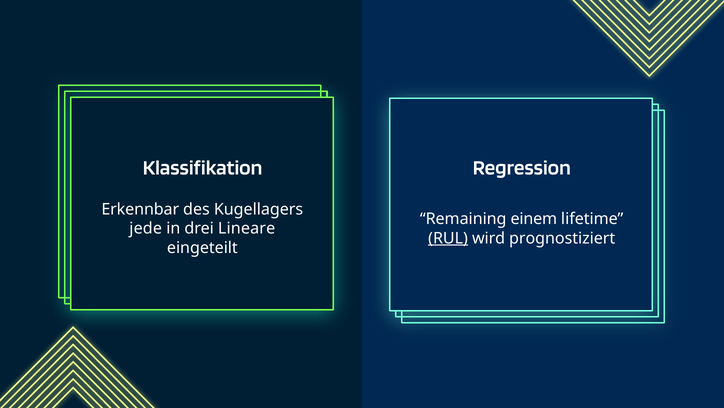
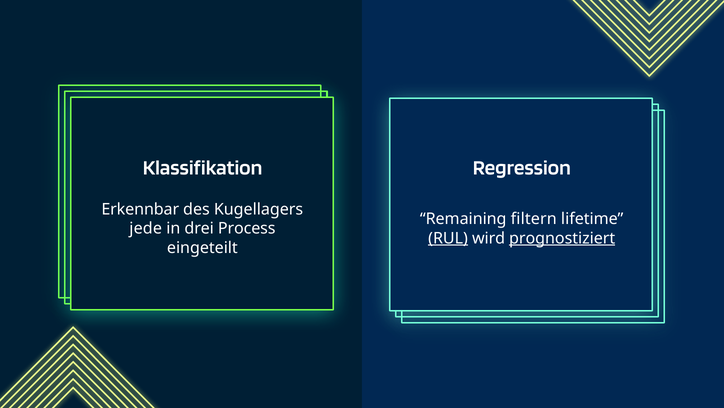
einem: einem -> filtern (534, 218)
Lineare: Lineare -> Process (247, 228)
prognostiziert underline: none -> present (562, 238)
